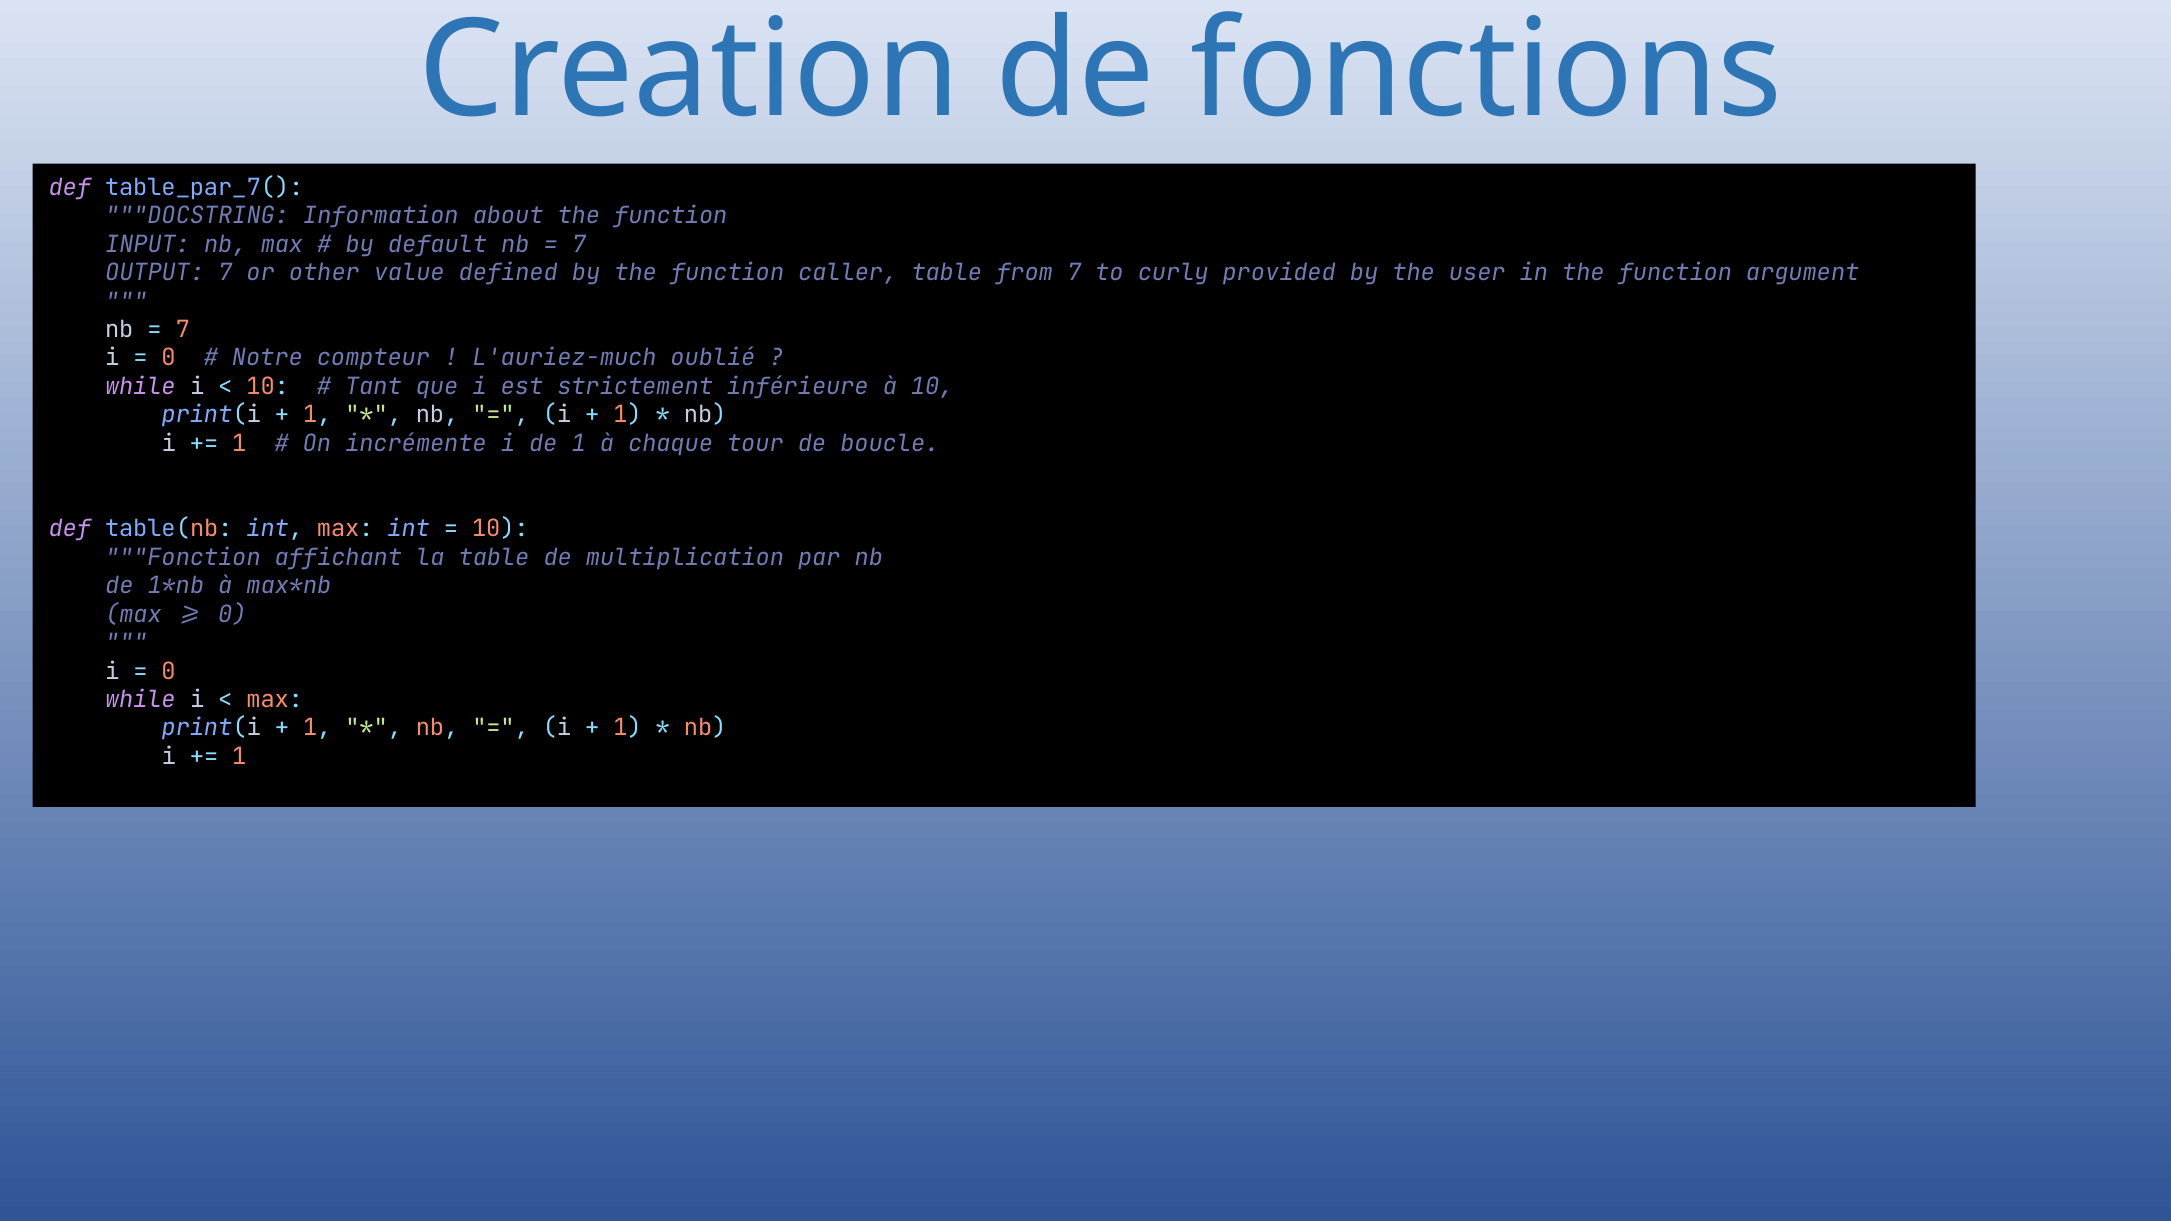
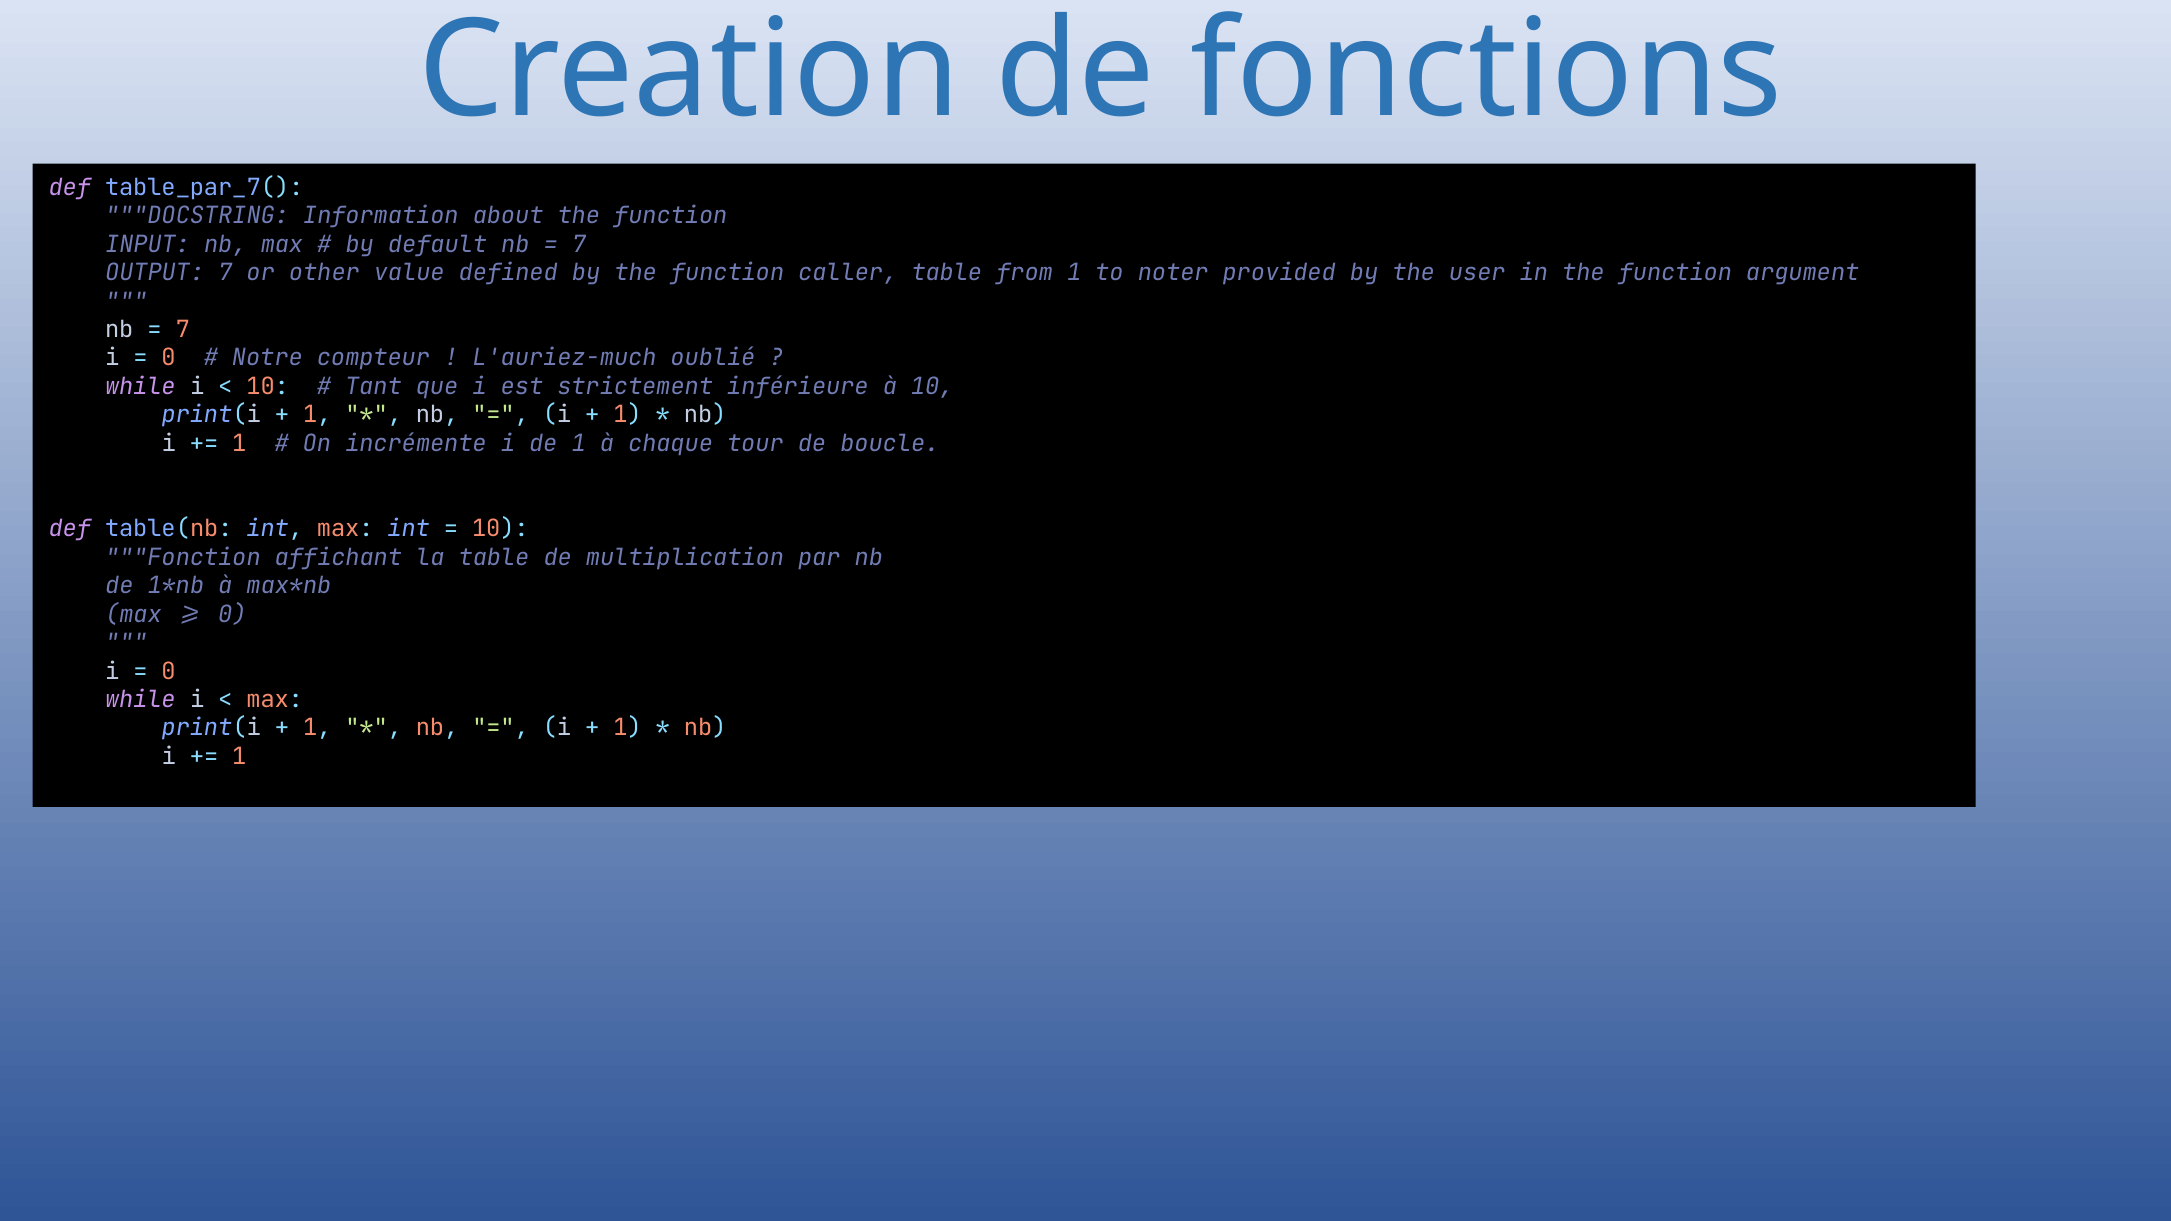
from 7: 7 -> 1 (1074, 273)
curly: curly -> noter (1173, 273)
